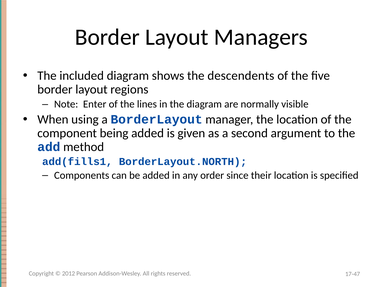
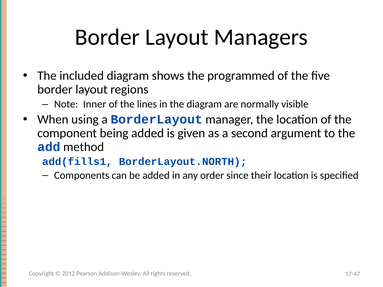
descendents: descendents -> programmed (241, 76)
Enter: Enter -> Inner (95, 104)
